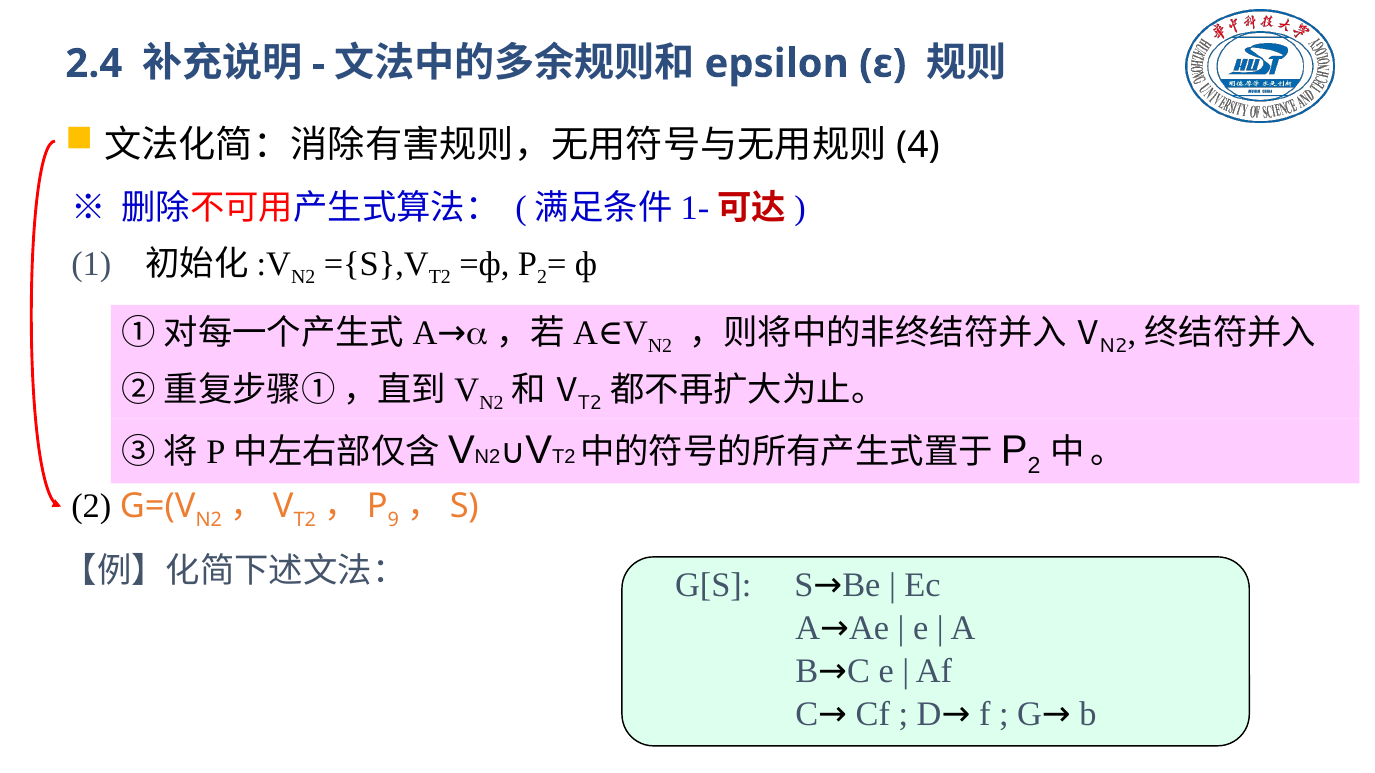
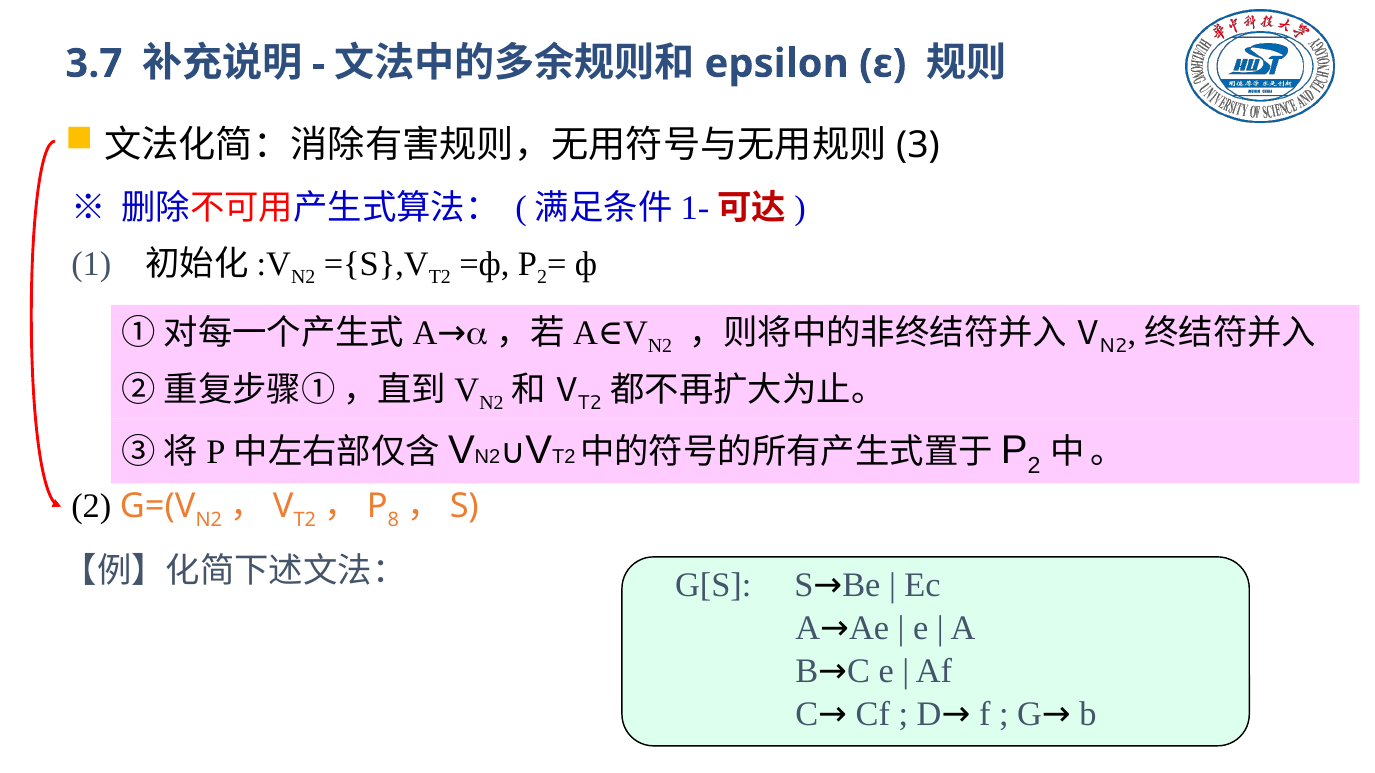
2.4: 2.4 -> 3.7 (94, 64)
4: 4 -> 3 (918, 145)
9: 9 -> 8 (393, 520)
